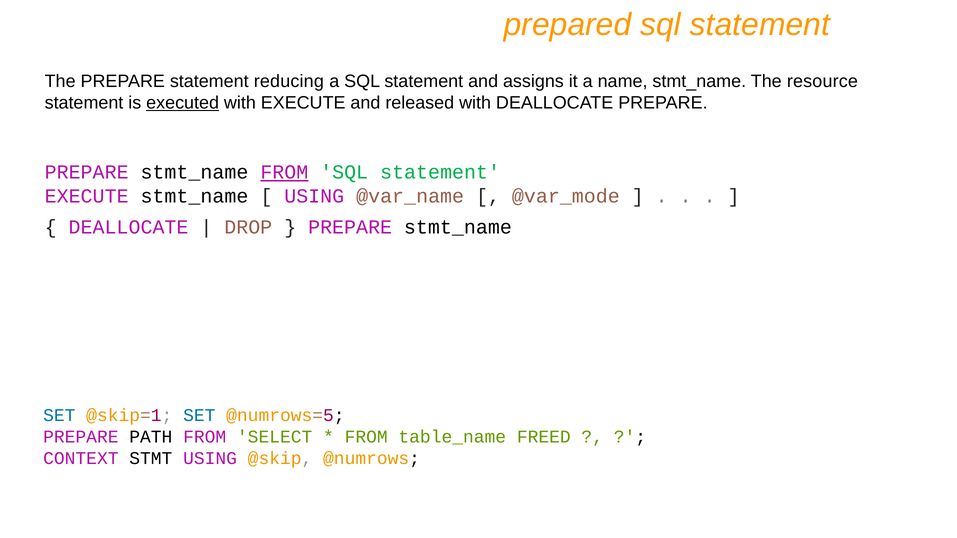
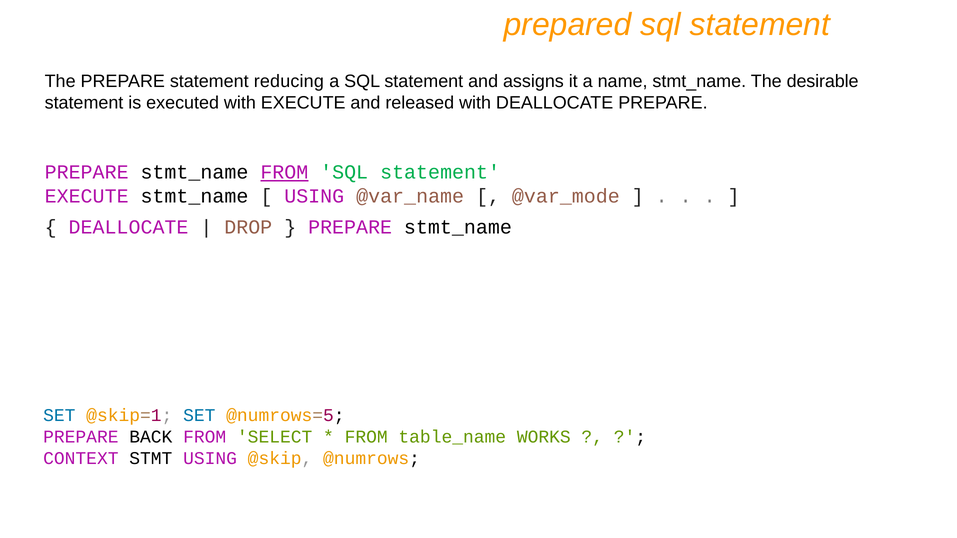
resource: resource -> desirable (823, 81)
executed underline: present -> none (183, 103)
PATH: PATH -> BACK (151, 437)
FREED: FREED -> WORKS (544, 437)
